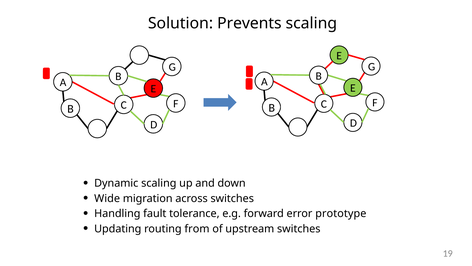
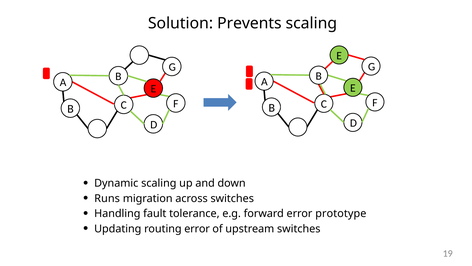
Wide: Wide -> Runs (107, 198)
routing from: from -> error (197, 228)
